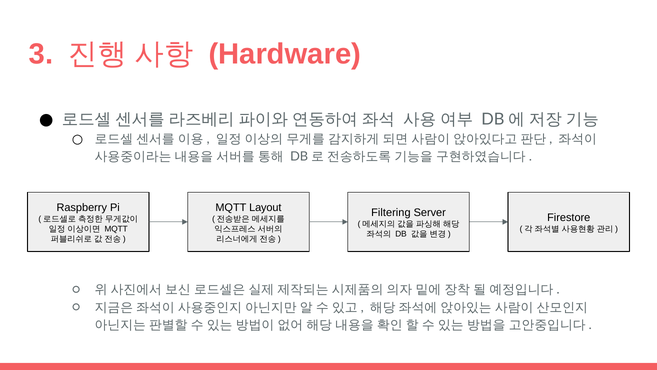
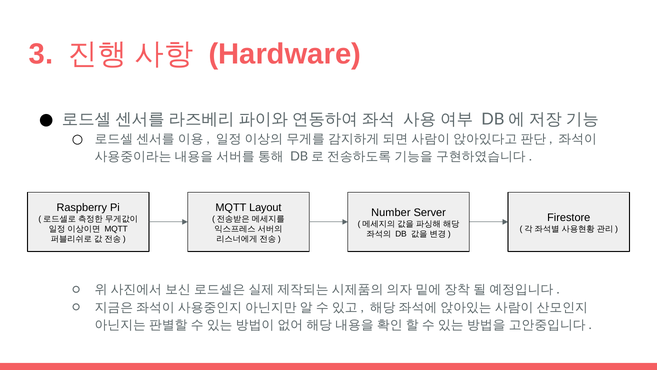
Filtering: Filtering -> Number (391, 213)
